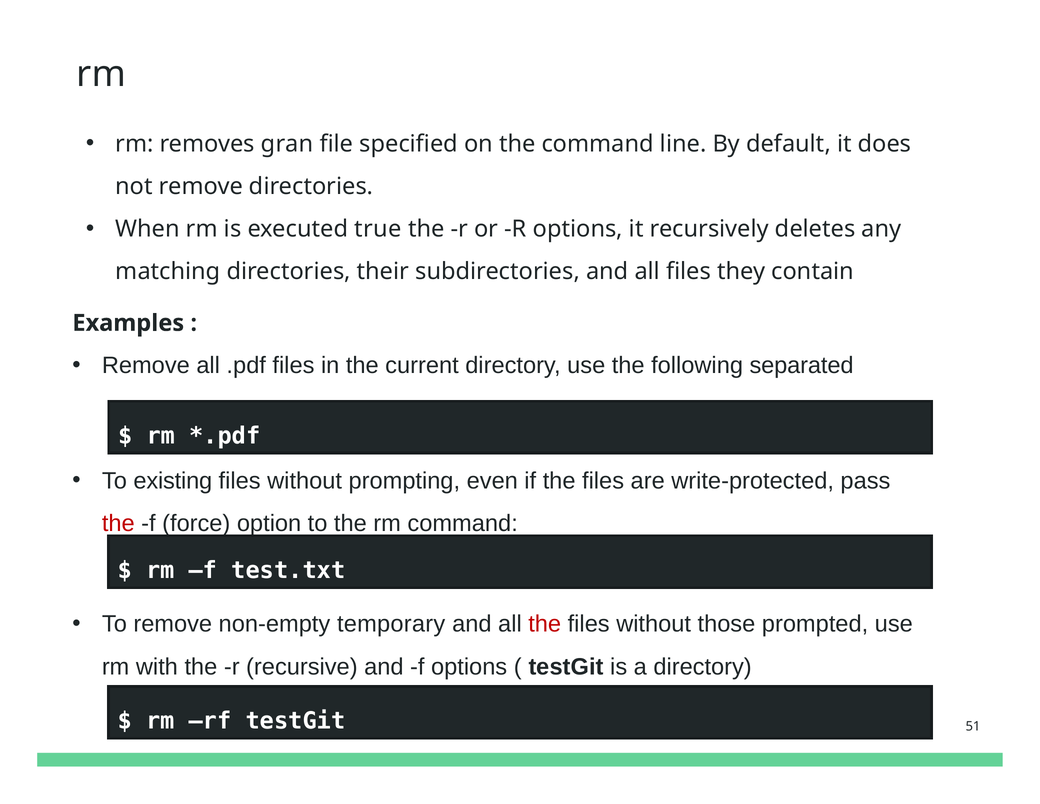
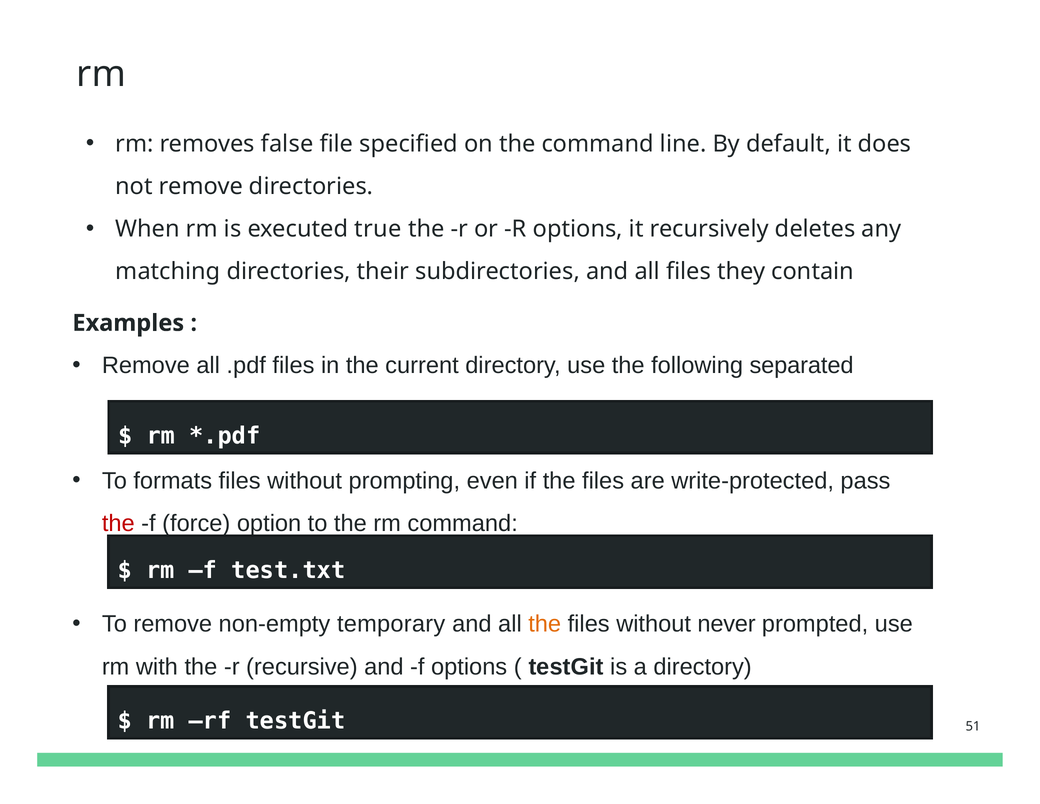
gran: gran -> false (287, 144)
existing: existing -> formats (173, 480)
the colour: red -> orange (545, 624)
those: those -> never (727, 624)
